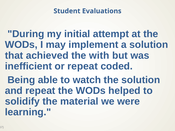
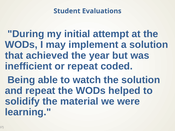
with: with -> year (99, 56)
